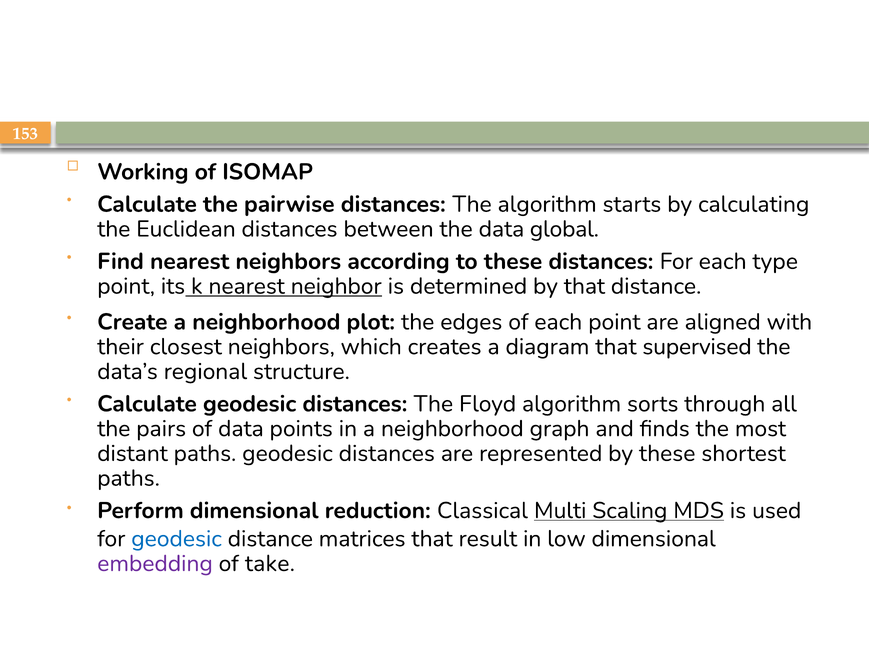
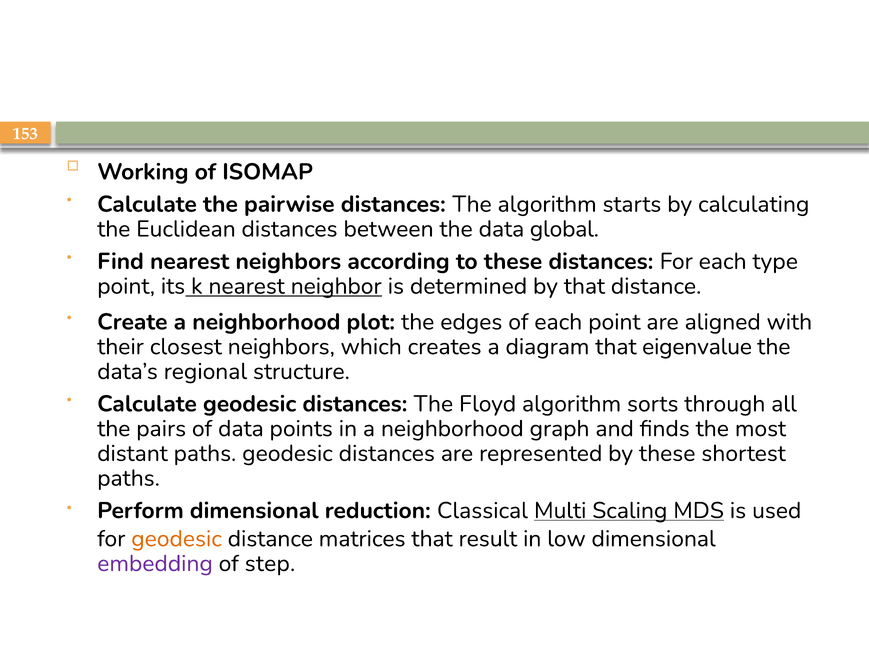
supervised: supervised -> eigenvalue (697, 347)
geodesic colour: blue -> orange (177, 538)
take: take -> step (270, 563)
